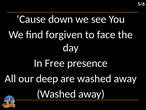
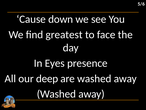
forgiven: forgiven -> greatest (64, 34)
Free: Free -> Eyes (55, 63)
